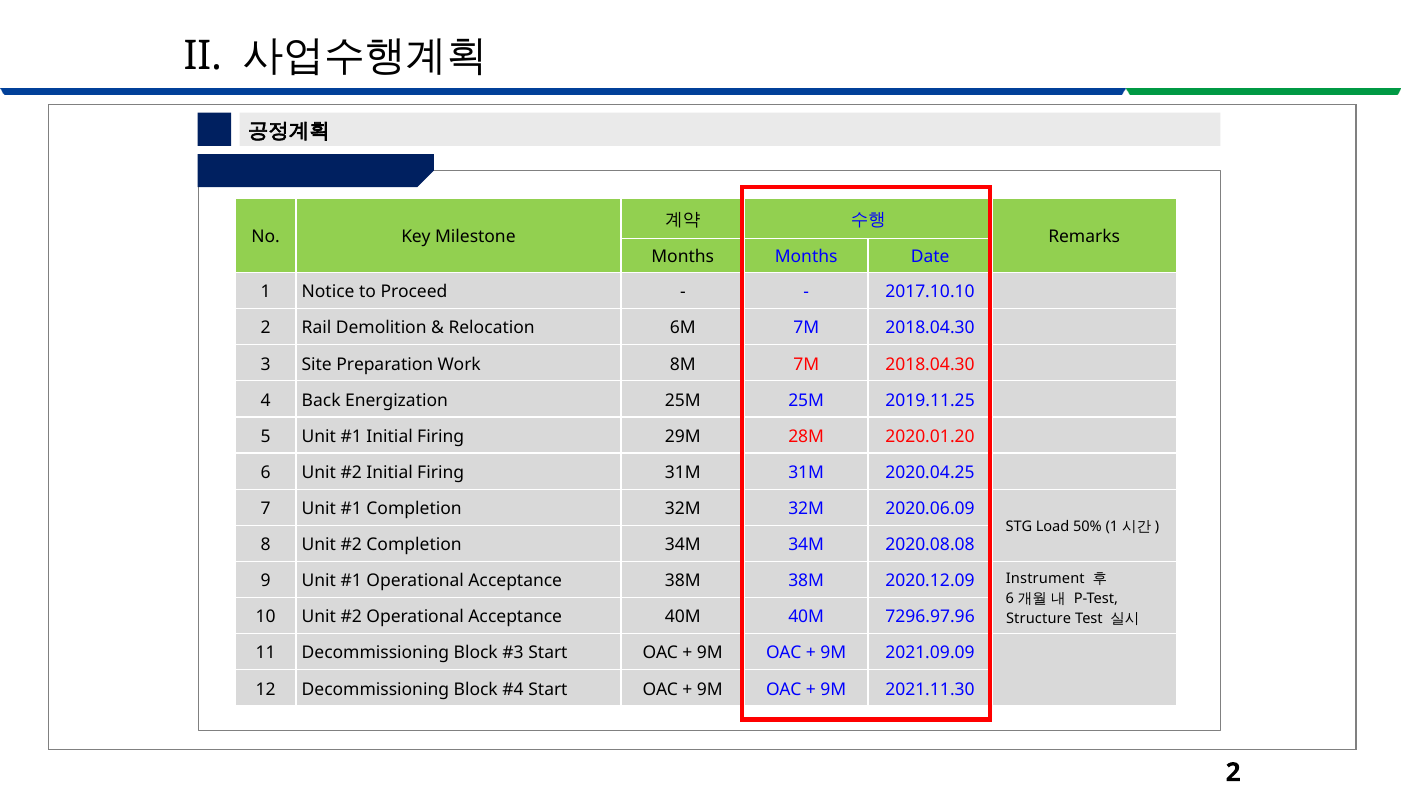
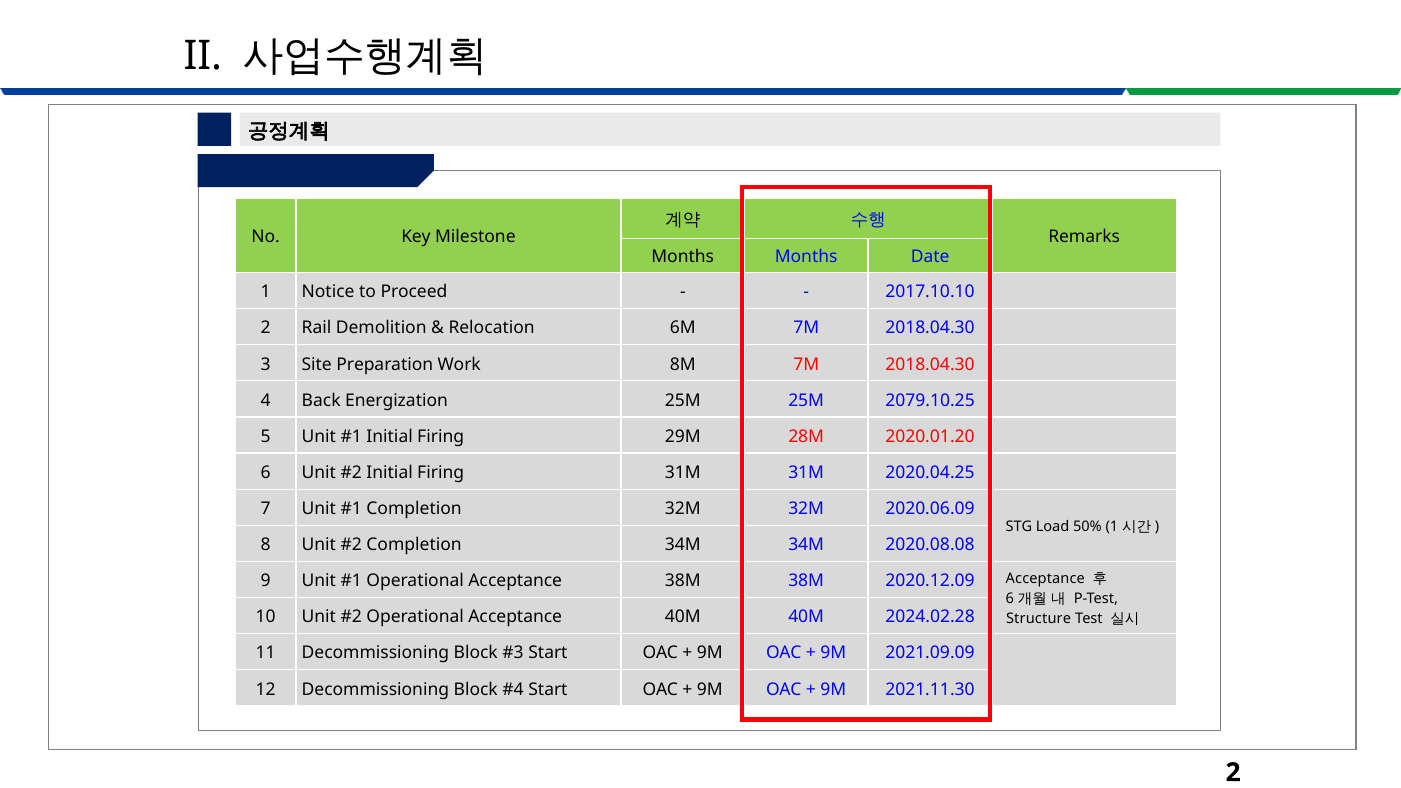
2019.11.25: 2019.11.25 -> 2079.10.25 (930, 400)
2020.12.09 Instrument: Instrument -> Acceptance (1045, 579)
7296.97.96: 7296.97.96 -> 2024.02.28 (930, 617)
